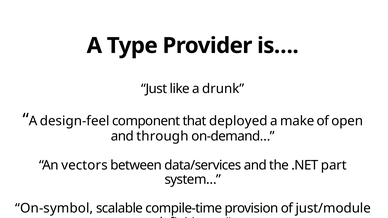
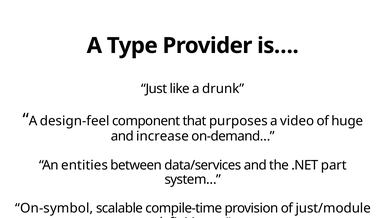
deployed: deployed -> purposes (238, 121)
make: make -> video (297, 121)
open: open -> huge (347, 121)
through: through -> increase (163, 137)
vectors: vectors -> entities (85, 165)
